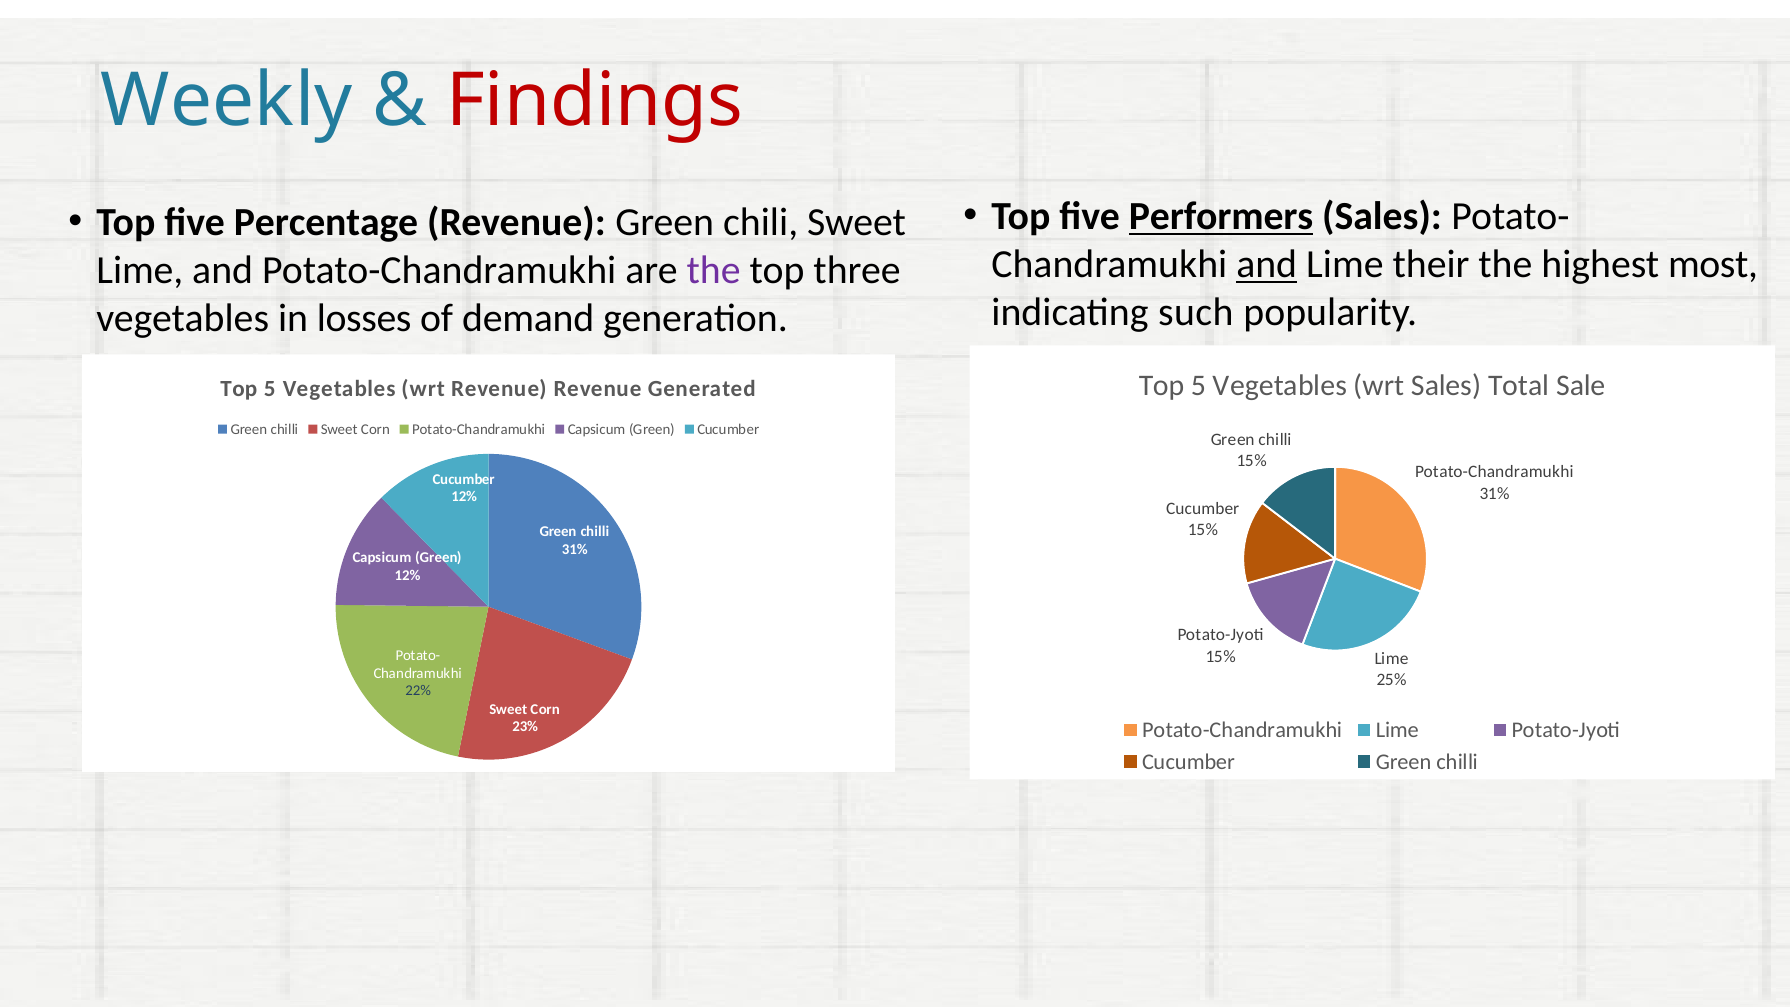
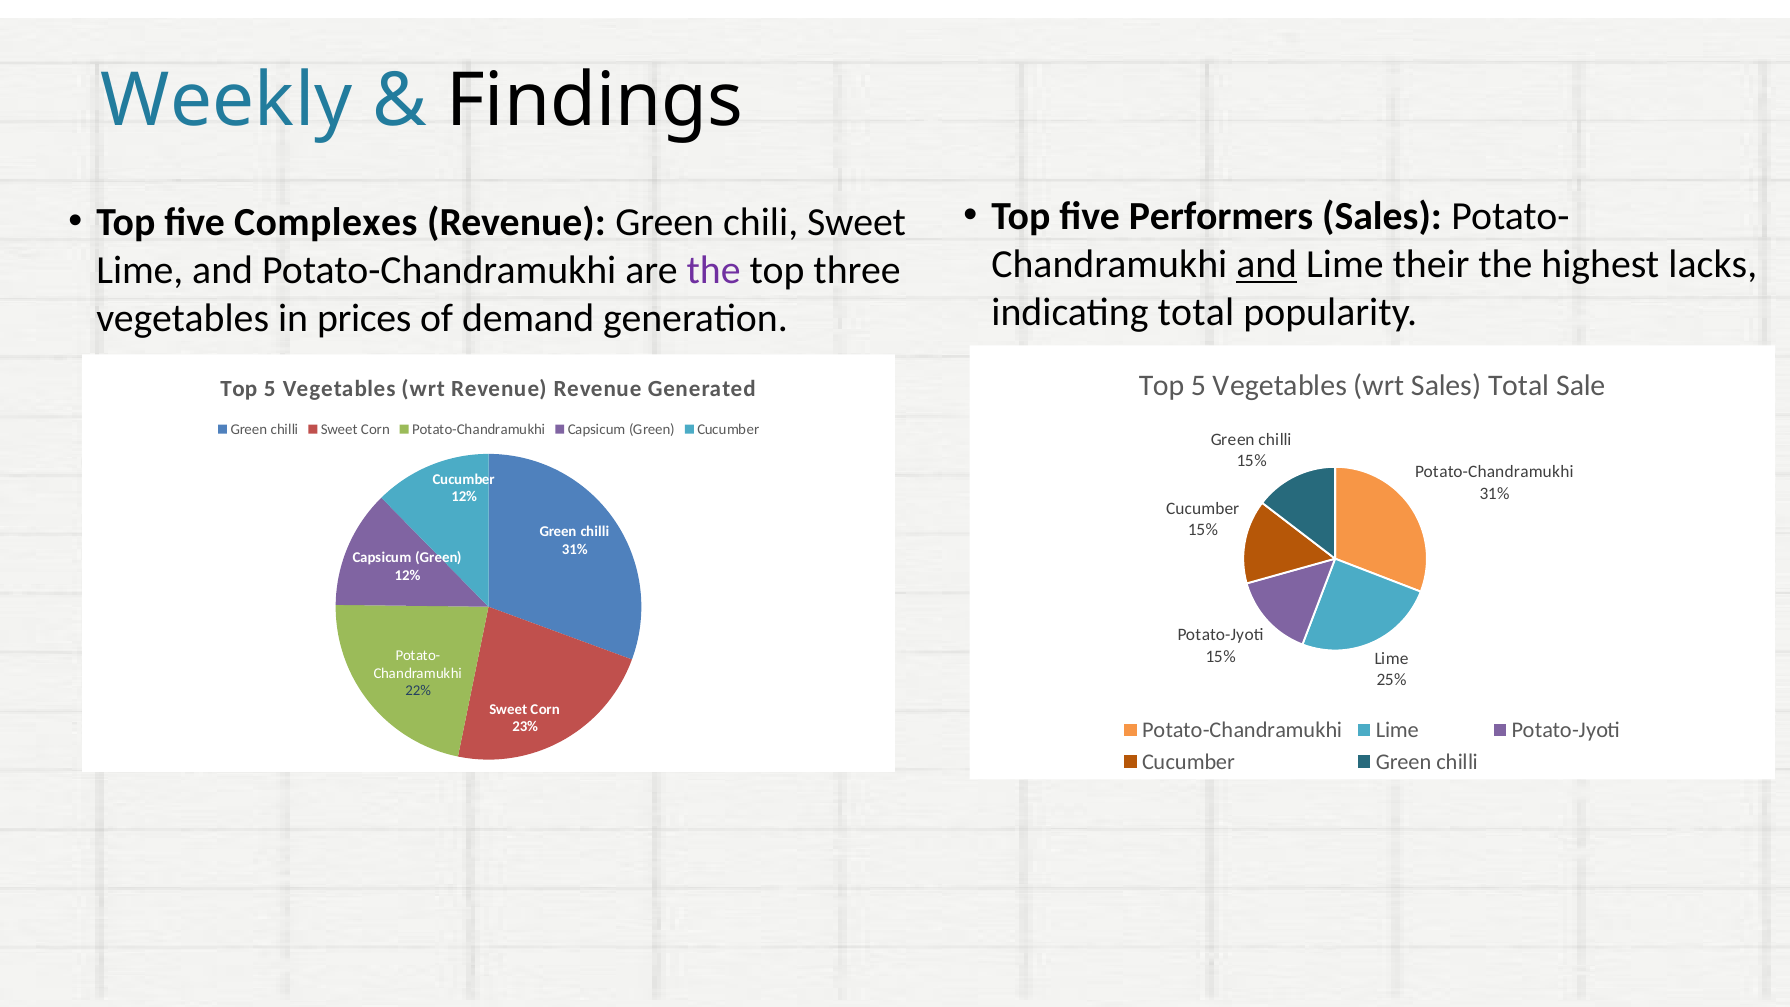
Findings colour: red -> black (595, 101)
Performers underline: present -> none (1221, 217)
Percentage: Percentage -> Complexes (326, 223)
most: most -> lacks (1713, 265)
indicating such: such -> total (1196, 312)
losses: losses -> prices (364, 318)
